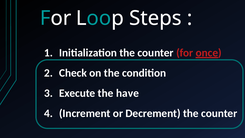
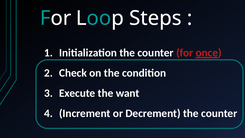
have: have -> want (128, 93)
